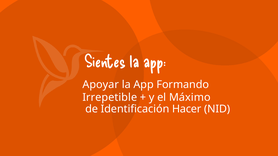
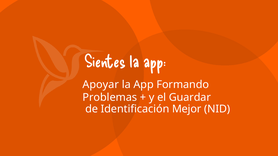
Irrepetible: Irrepetible -> Problemas (110, 98)
Máximo: Máximo -> Guardar (190, 98)
Hacer: Hacer -> Mejor (187, 109)
